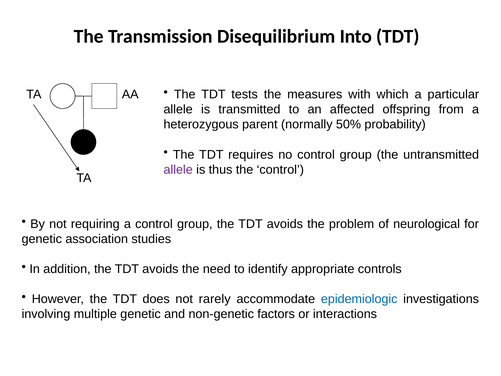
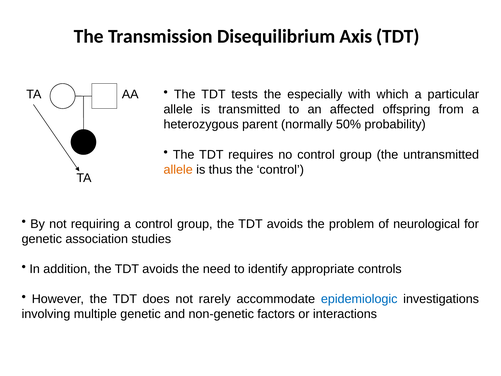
Into: Into -> Axis (356, 36)
measures: measures -> especially (315, 94)
allele colour: purple -> orange (178, 169)
